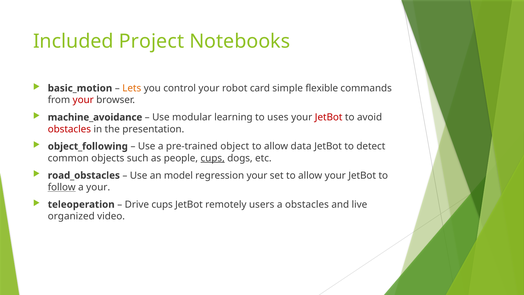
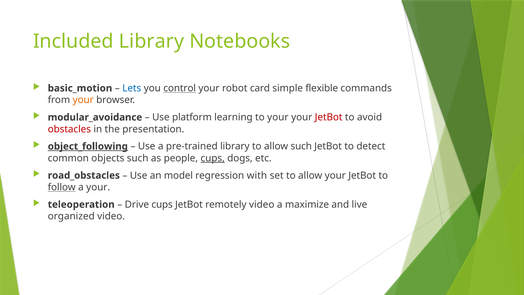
Included Project: Project -> Library (151, 41)
Lets colour: orange -> blue (132, 88)
control underline: none -> present (180, 88)
your colour: red -> orange (83, 100)
machine_avoidance: machine_avoidance -> modular_avoidance (95, 117)
modular: modular -> platform (192, 117)
to uses: uses -> your (278, 117)
object_following underline: none -> present (88, 146)
pre-trained object: object -> library (235, 146)
allow data: data -> such (301, 146)
regression your: your -> with (257, 175)
remotely users: users -> video (262, 204)
a obstacles: obstacles -> maximize (307, 204)
